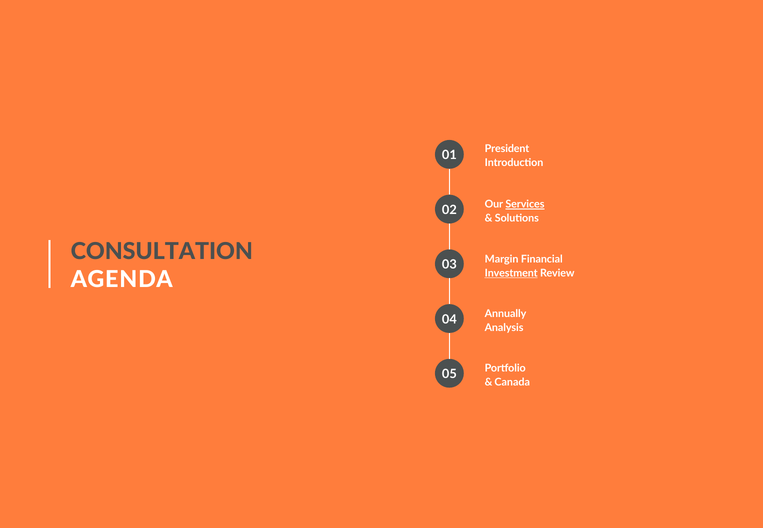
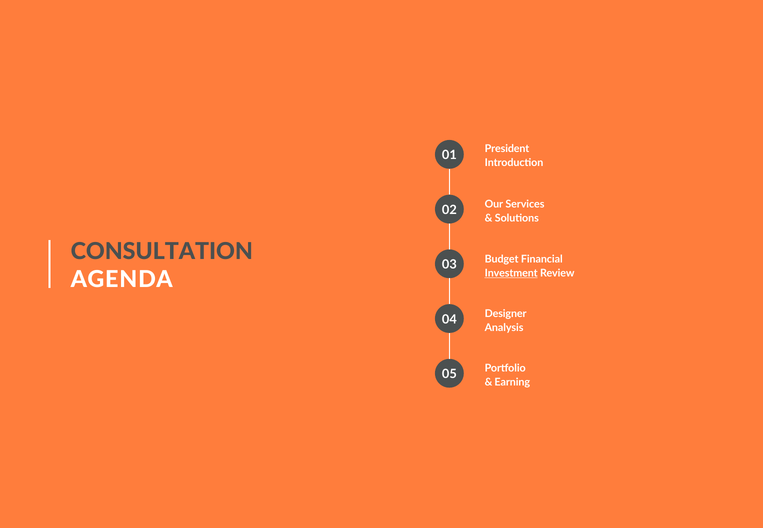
Services underline: present -> none (525, 205)
Margin: Margin -> Budget (502, 259)
Annually: Annually -> Designer (506, 314)
Canada: Canada -> Earning (512, 382)
